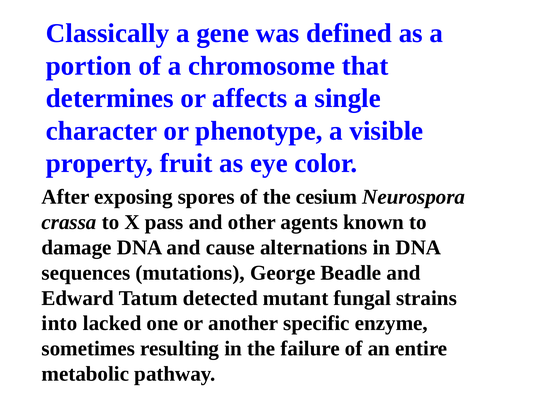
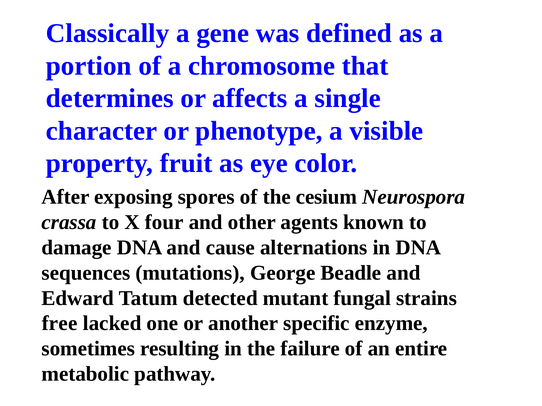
pass: pass -> four (164, 223)
into: into -> free (60, 324)
